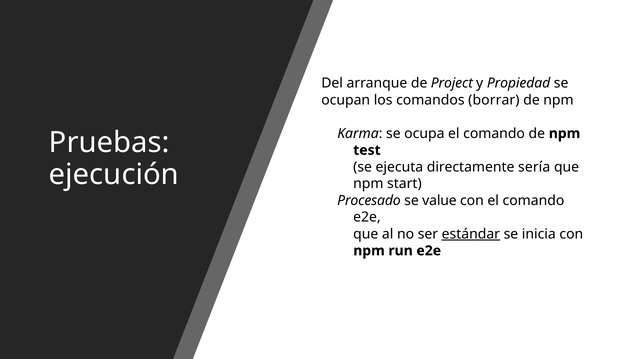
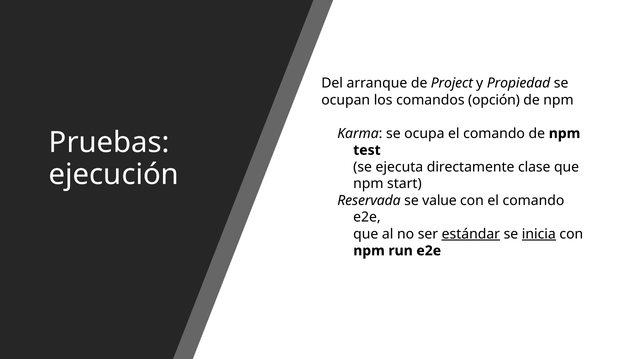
borrar: borrar -> opción (494, 100)
sería: sería -> clase (534, 167)
Procesado: Procesado -> Reservada (369, 201)
inicia underline: none -> present (539, 234)
